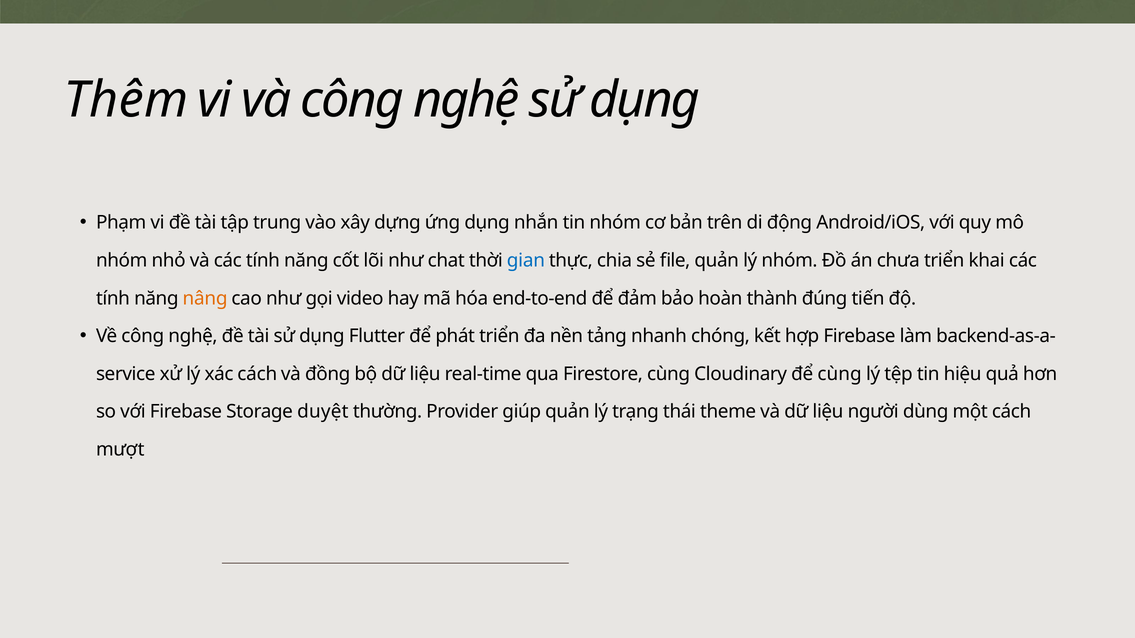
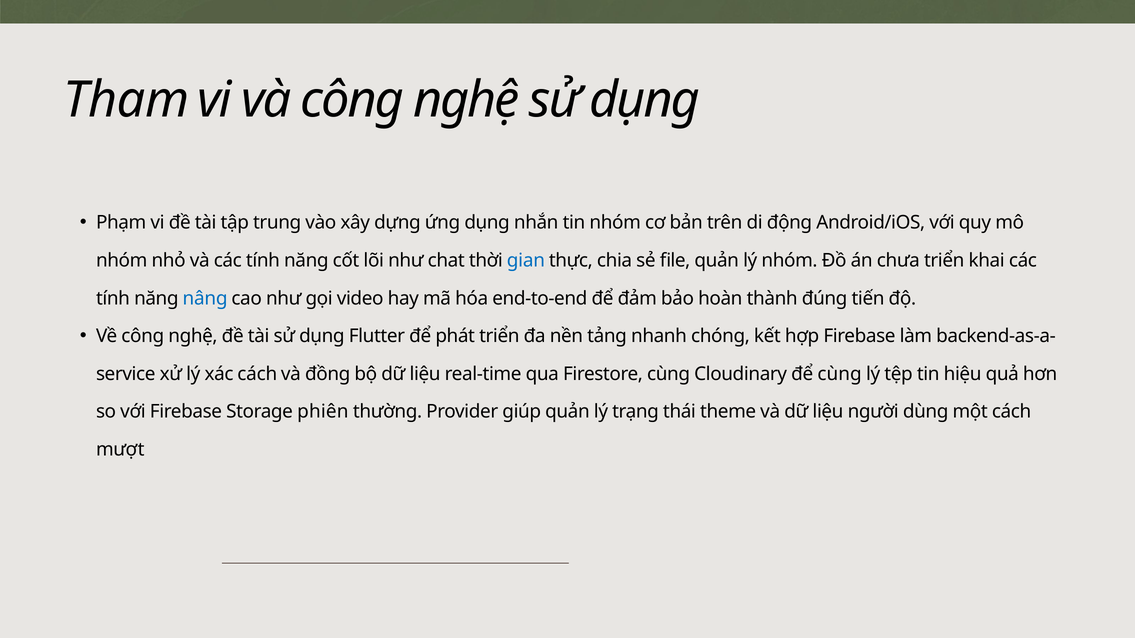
Thêm: Thêm -> Tham (126, 100)
nâng colour: orange -> blue (205, 299)
duyệt: duyệt -> phiên (323, 412)
